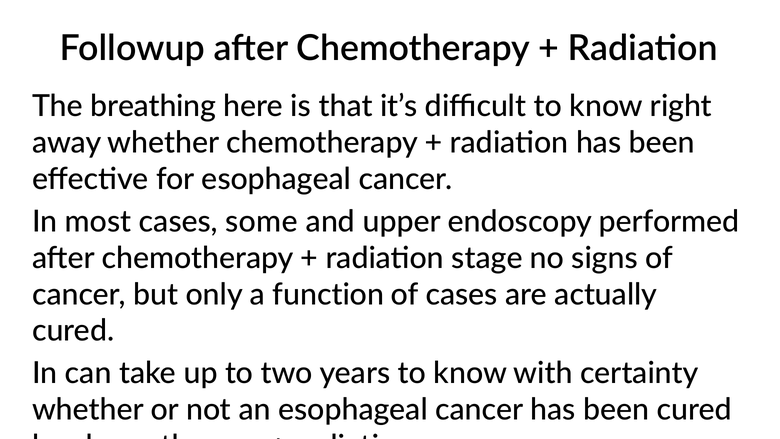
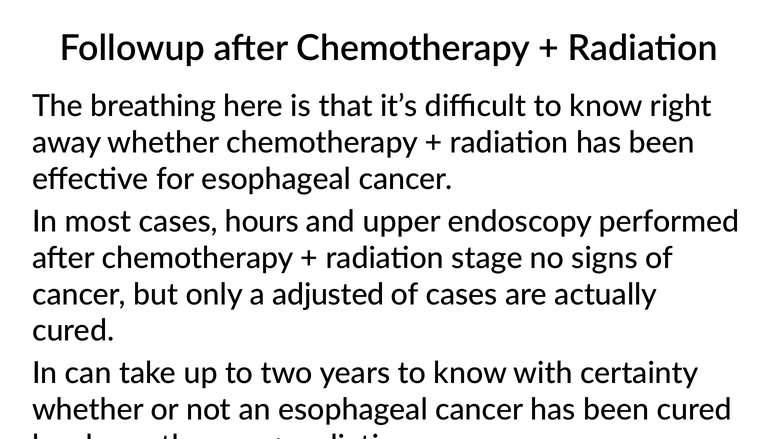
some: some -> hours (262, 222)
function: function -> adjusted (328, 294)
